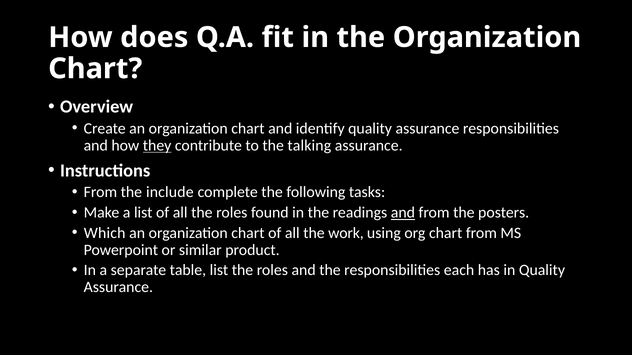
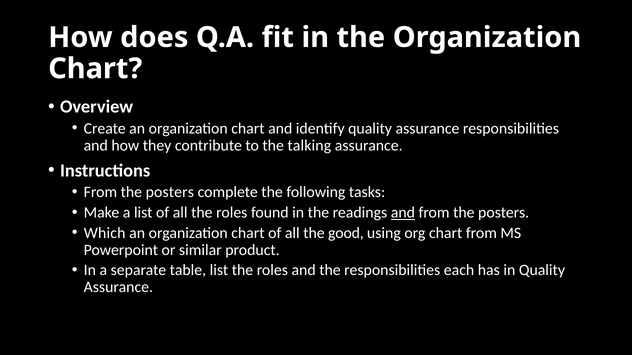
they underline: present -> none (157, 146)
include: include -> posters (170, 192)
work: work -> good (346, 233)
